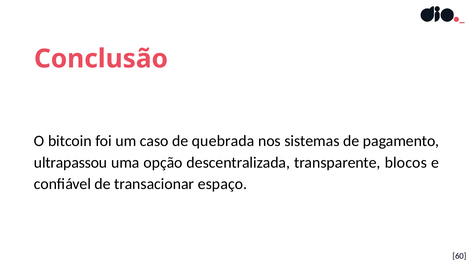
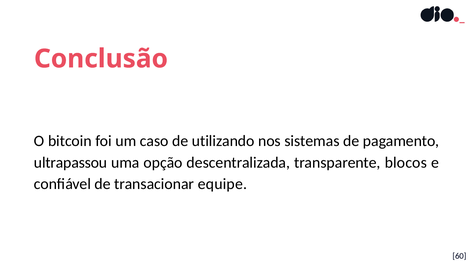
quebrada: quebrada -> utilizando (223, 141)
espaço: espaço -> equipe (222, 184)
